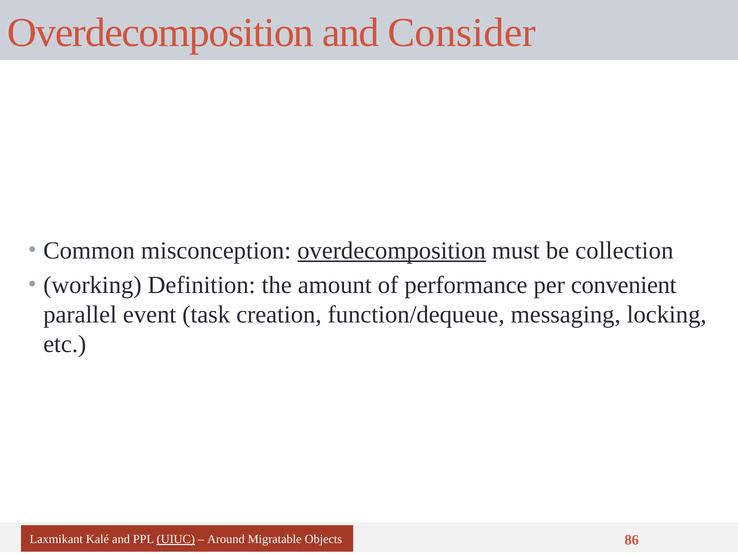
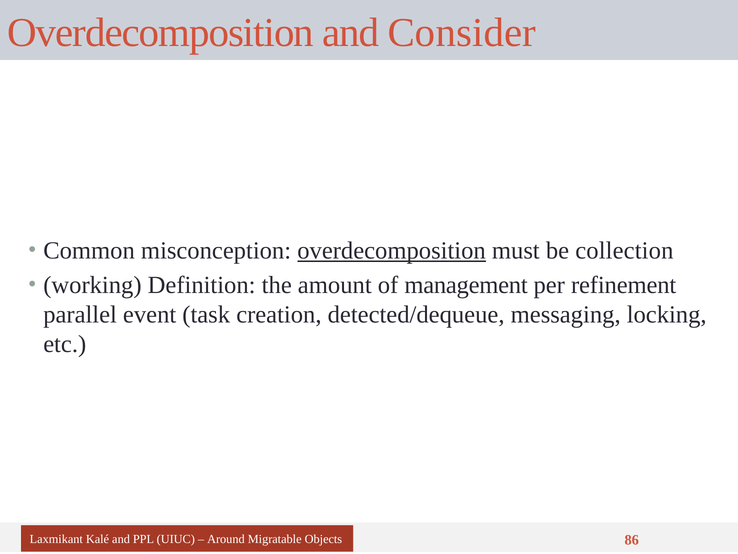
performance: performance -> management (466, 285)
convenient: convenient -> refinement (624, 285)
function/dequeue: function/dequeue -> detected/dequeue (416, 314)
UIUC underline: present -> none (176, 539)
